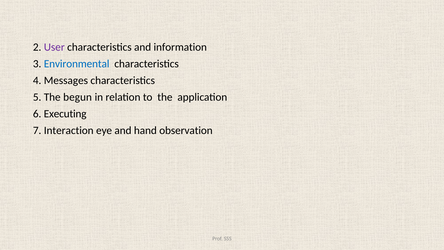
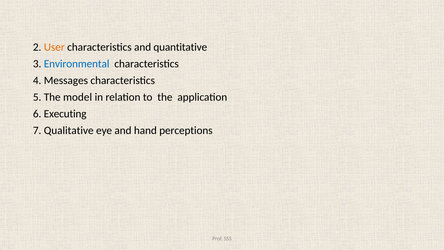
User colour: purple -> orange (54, 47)
information: information -> quantitative (180, 47)
begun: begun -> model (78, 97)
Interaction: Interaction -> Qualitative (69, 130)
observation: observation -> perceptions (186, 130)
